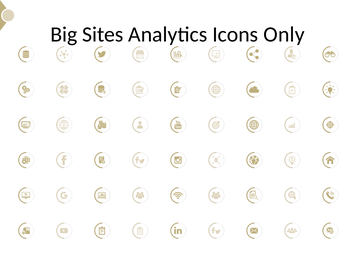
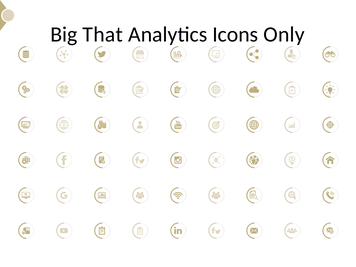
Sites: Sites -> That (103, 34)
